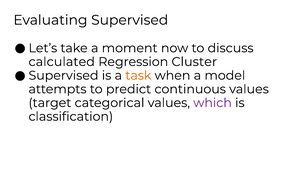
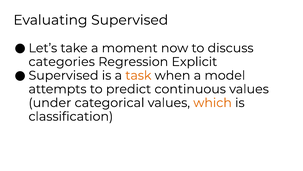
calculated: calculated -> categories (62, 62)
Cluster: Cluster -> Explicit (194, 62)
target: target -> under (50, 102)
which colour: purple -> orange (213, 102)
